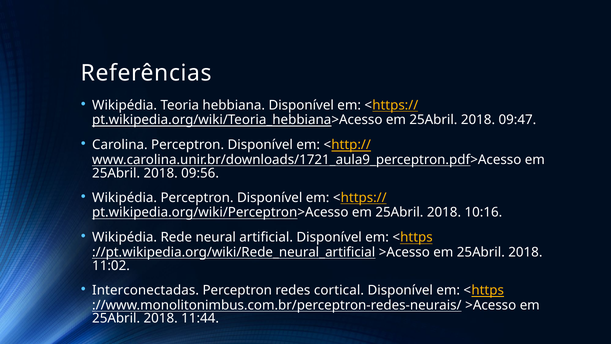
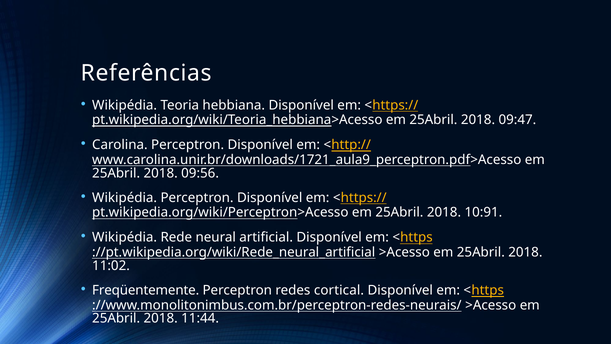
10:16: 10:16 -> 10:91 (483, 212)
Interconectadas: Interconectadas -> Freqüentemente (146, 290)
